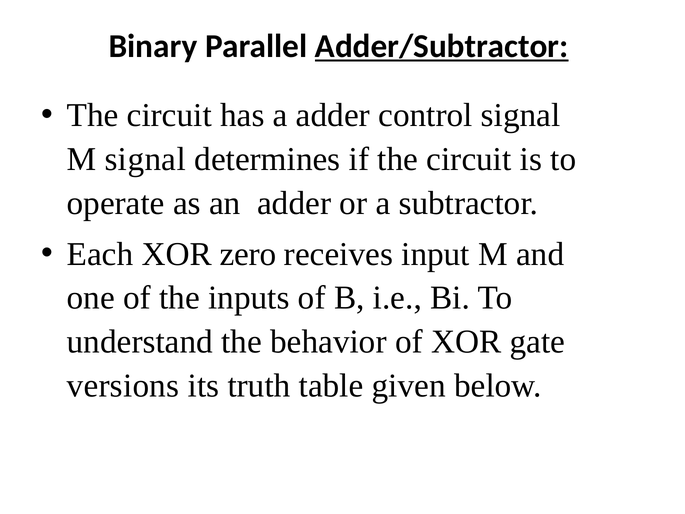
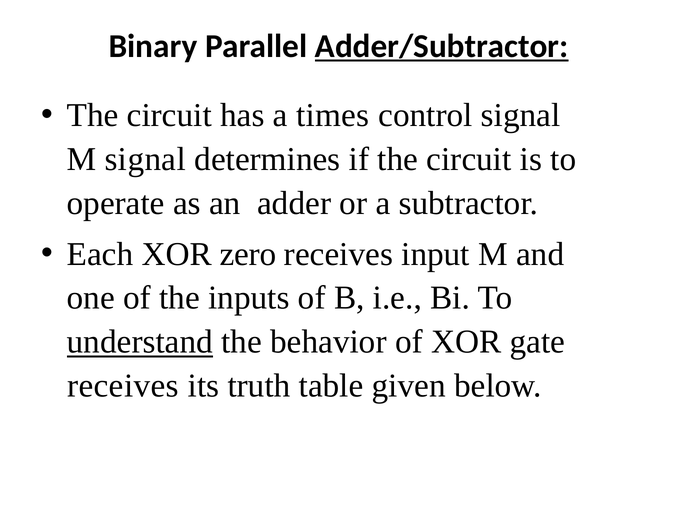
a adder: adder -> times (333, 115)
understand underline: none -> present (140, 342)
versions: versions -> receives (123, 386)
